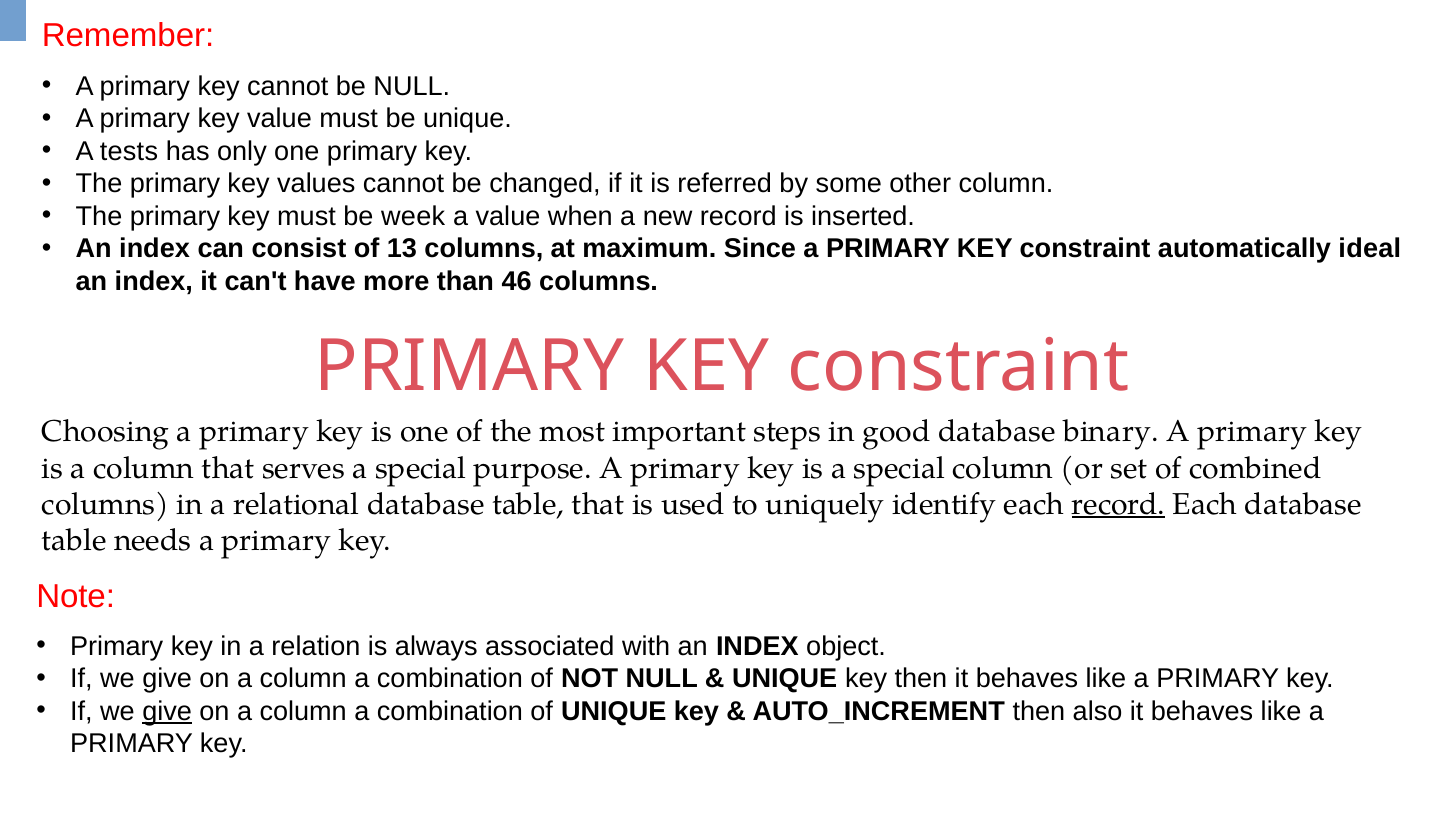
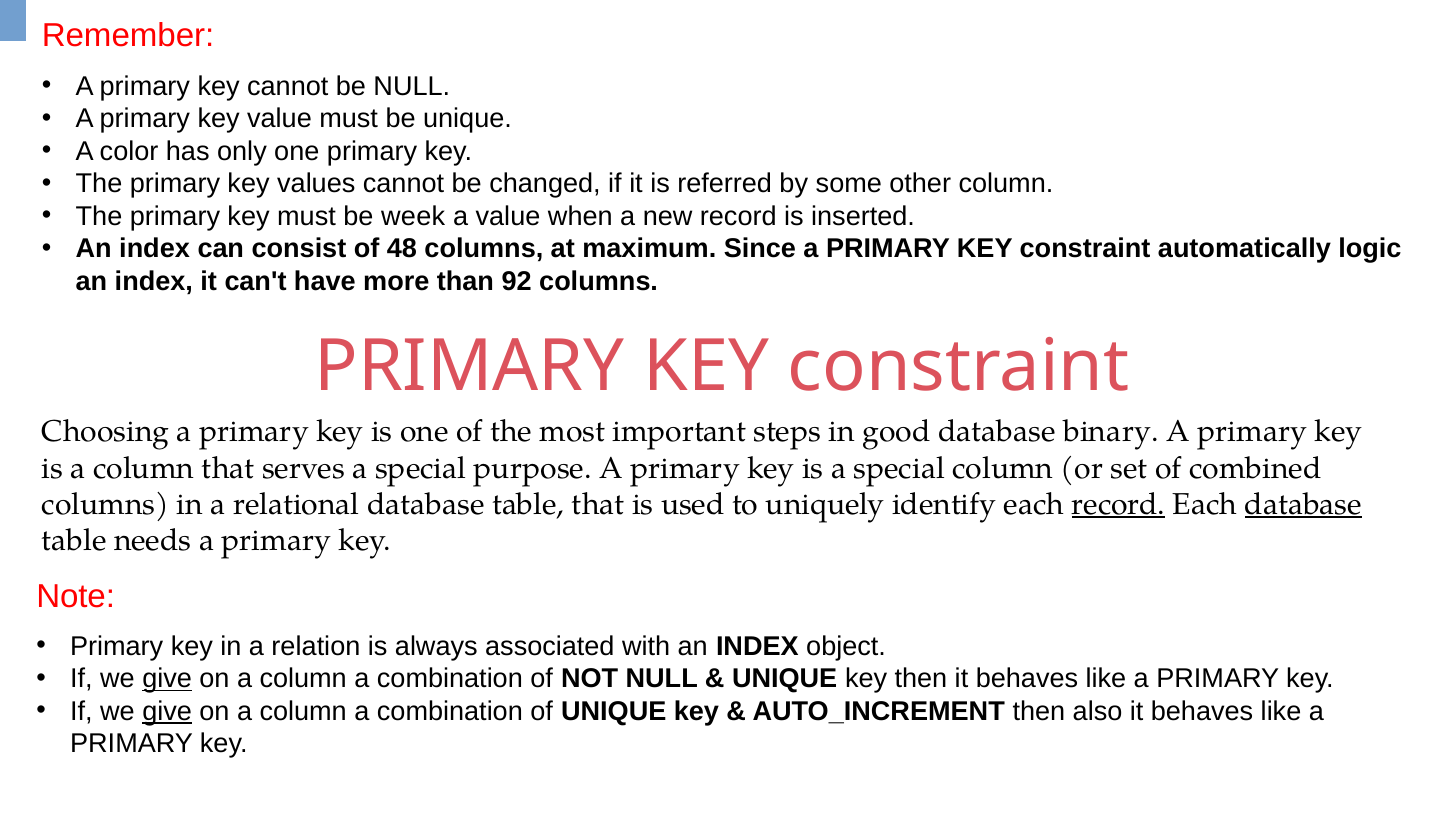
tests: tests -> color (129, 151)
13: 13 -> 48 (402, 249)
ideal: ideal -> logic (1370, 249)
46: 46 -> 92 (517, 281)
database underline: none -> present (1304, 504)
give underline: none -> present (167, 679)
